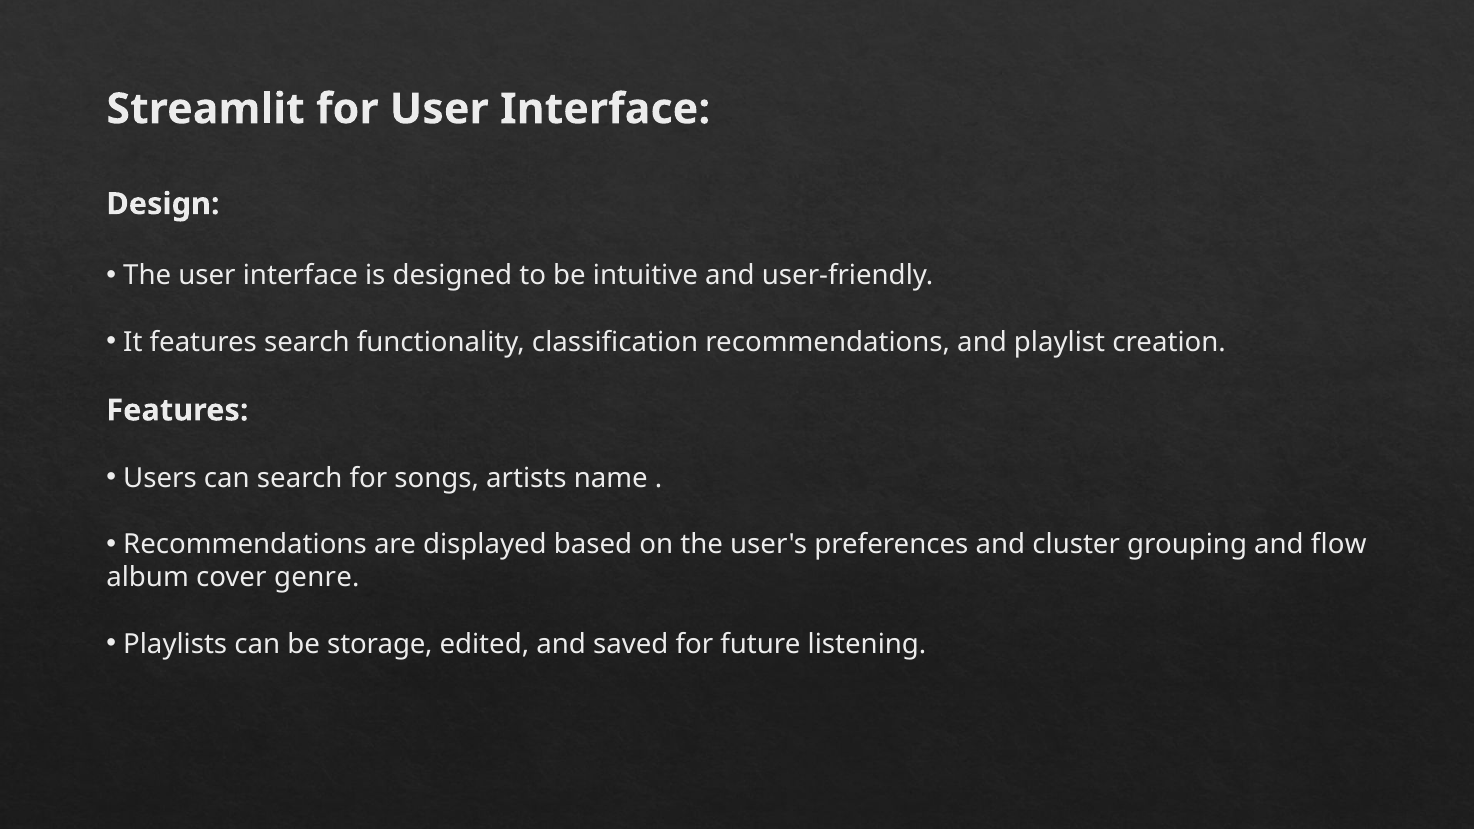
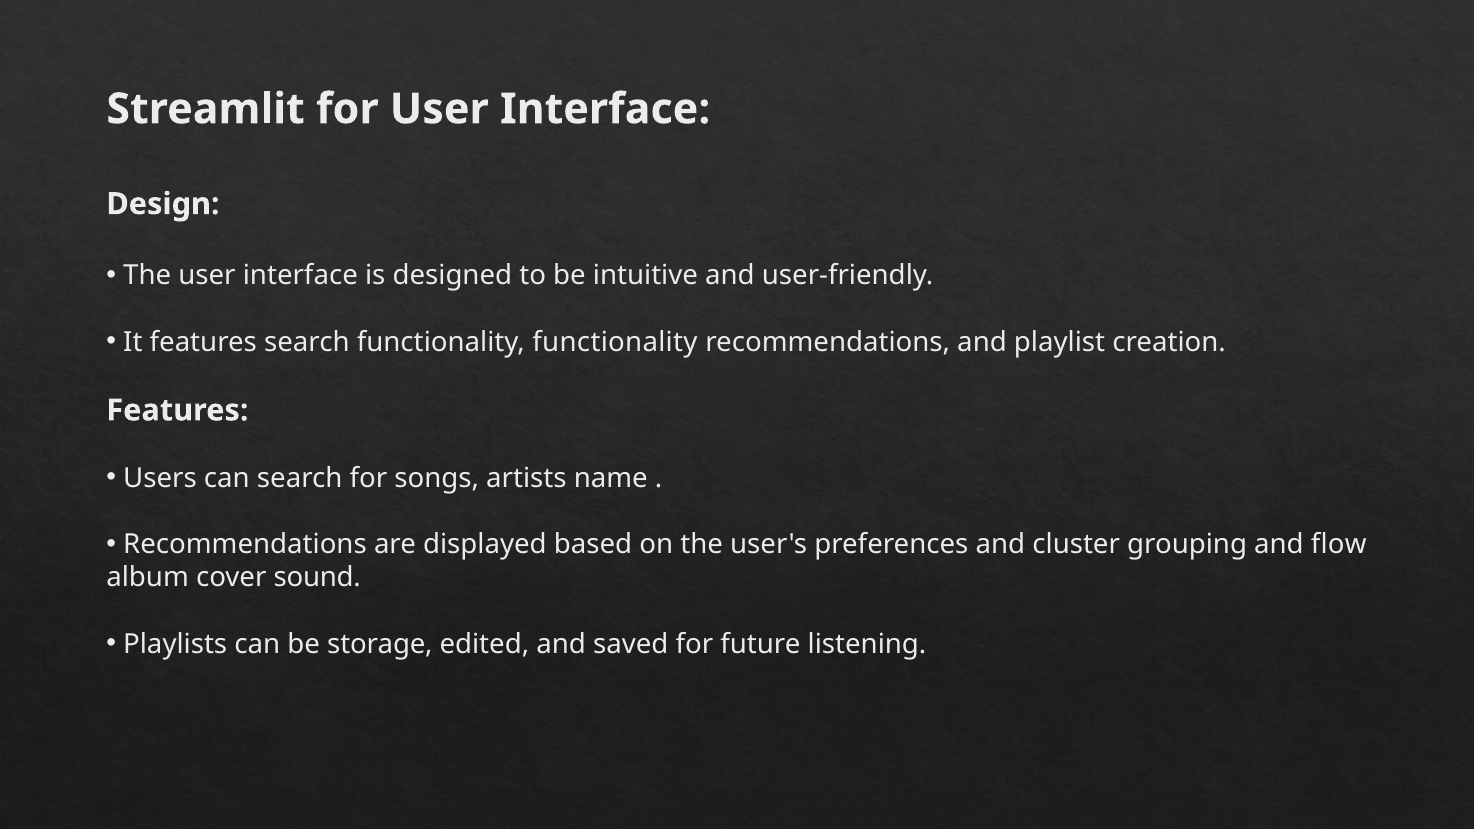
functionality classification: classification -> functionality (615, 342)
genre: genre -> sound (317, 578)
